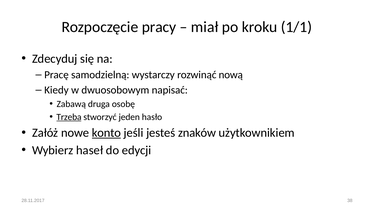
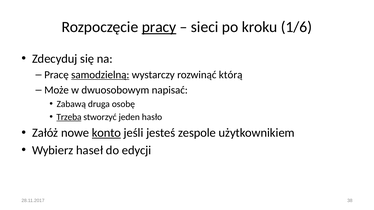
pracy underline: none -> present (159, 27)
miał: miał -> sieci (205, 27)
1/1: 1/1 -> 1/6 (296, 27)
samodzielną underline: none -> present (100, 75)
nową: nową -> którą (231, 75)
Kiedy: Kiedy -> Może (57, 90)
znaków: znaków -> zespole (197, 133)
